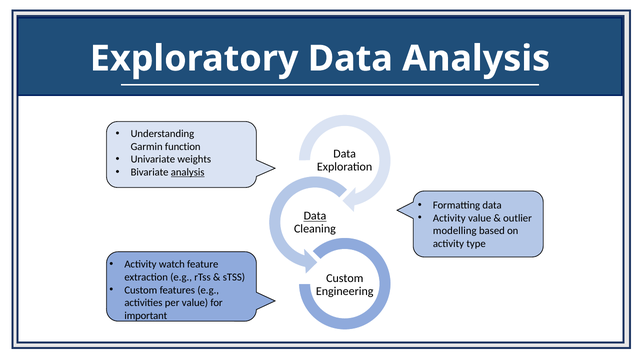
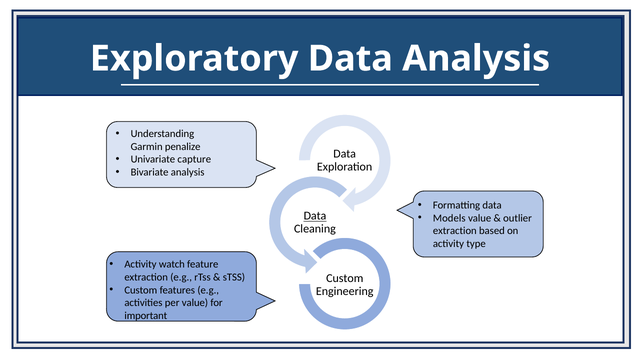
function: function -> penalize (183, 147)
weights: weights -> capture (194, 159)
analysis underline: present -> none (188, 172)
Activity: Activity -> Models (449, 218)
modelling: modelling -> extraction (455, 231)
